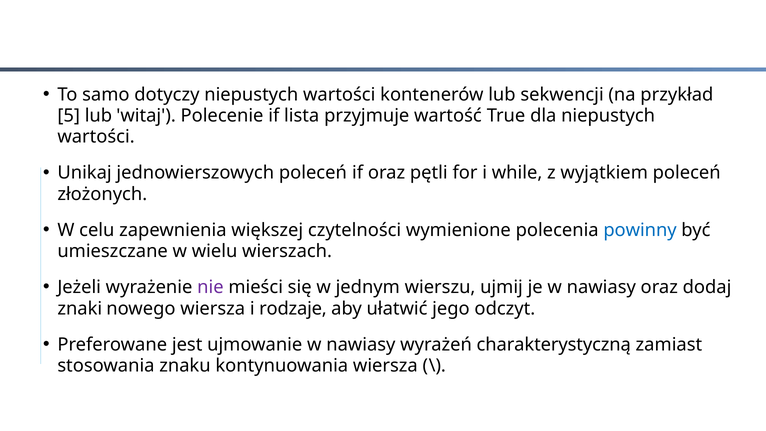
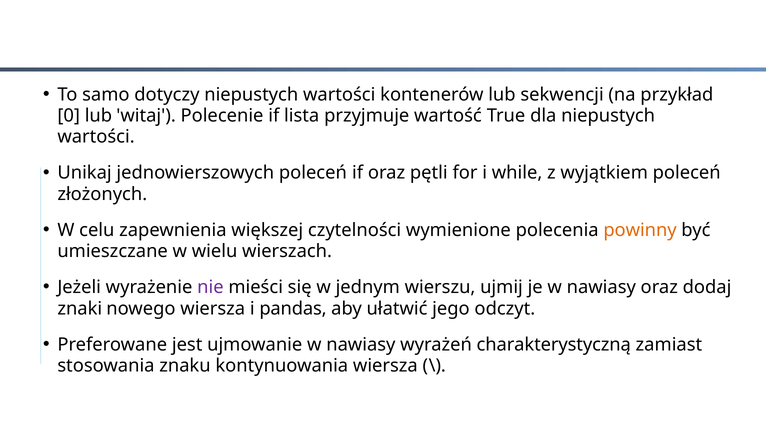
5: 5 -> 0 (69, 116)
powinny colour: blue -> orange (640, 230)
rodzaje: rodzaje -> pandas (293, 308)
